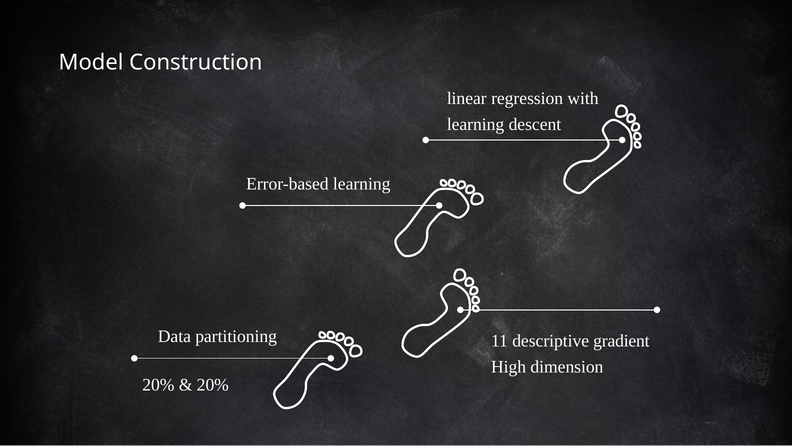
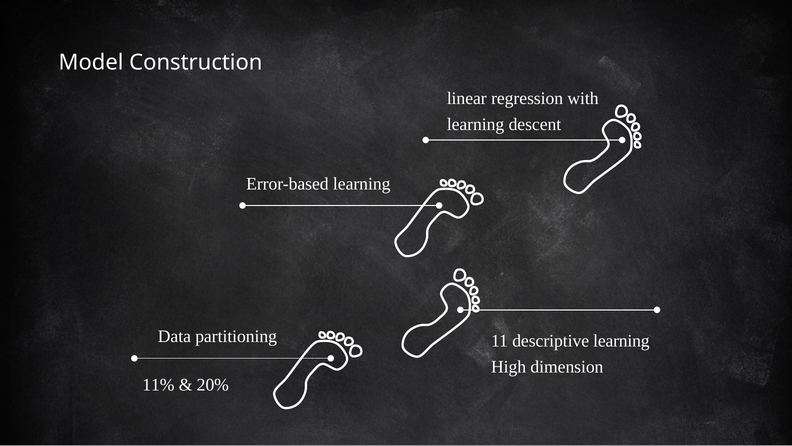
descriptive gradient: gradient -> learning (621, 340)
20%: 20% -> 11% (158, 385)
